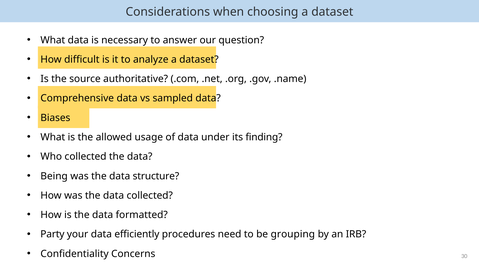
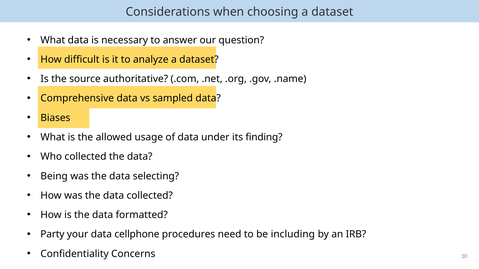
structure: structure -> selecting (156, 176)
efficiently: efficiently -> cellphone (137, 235)
grouping: grouping -> including (293, 235)
